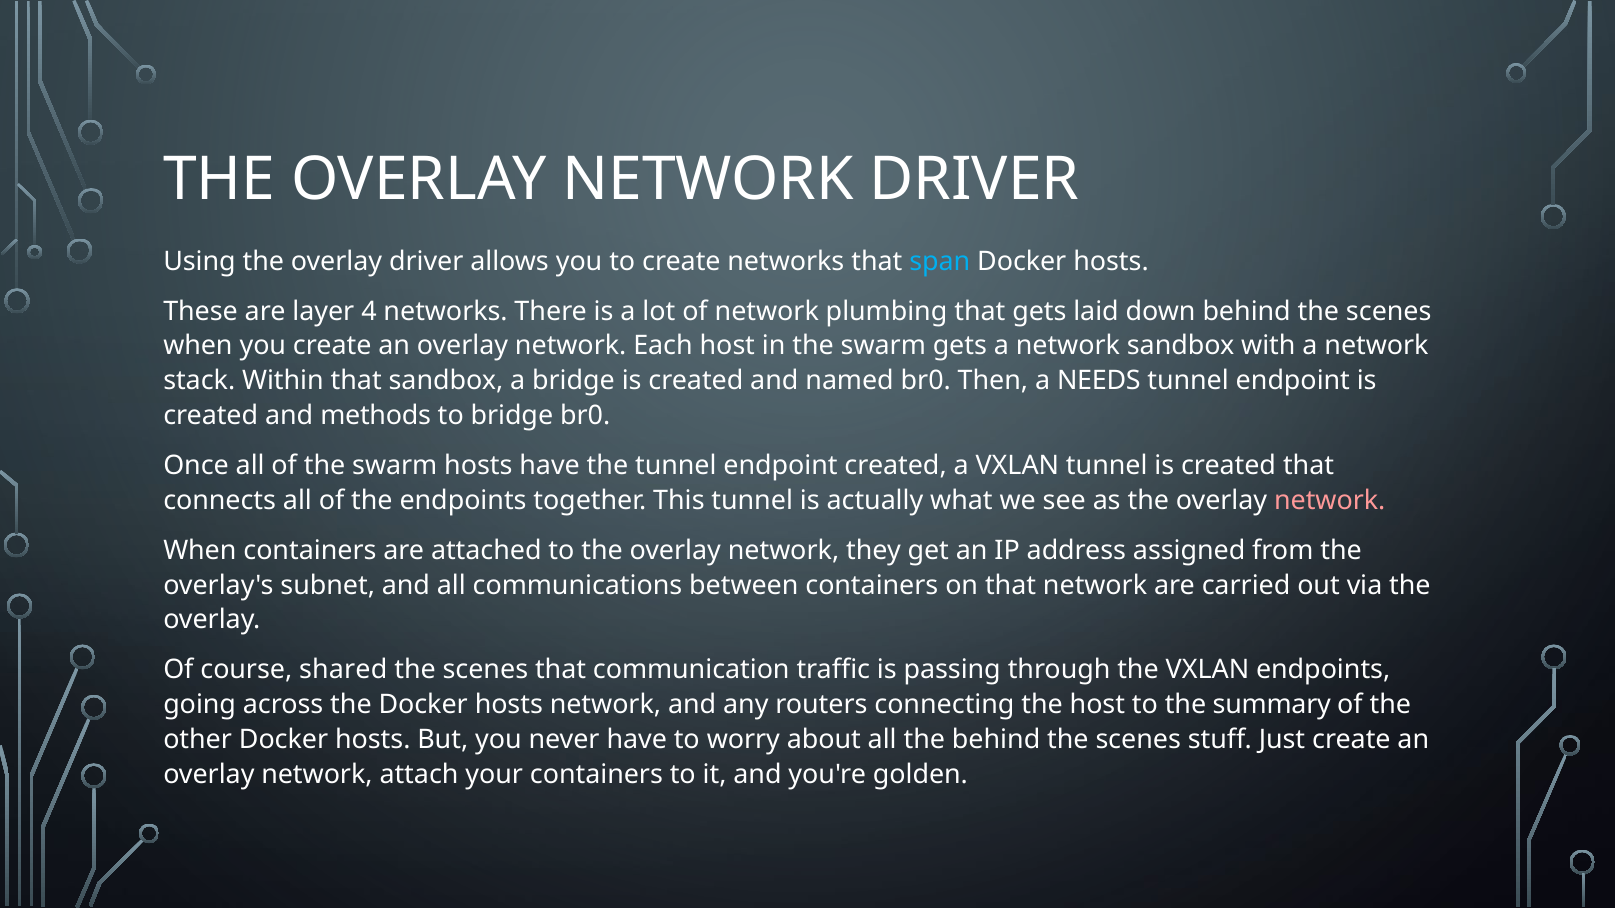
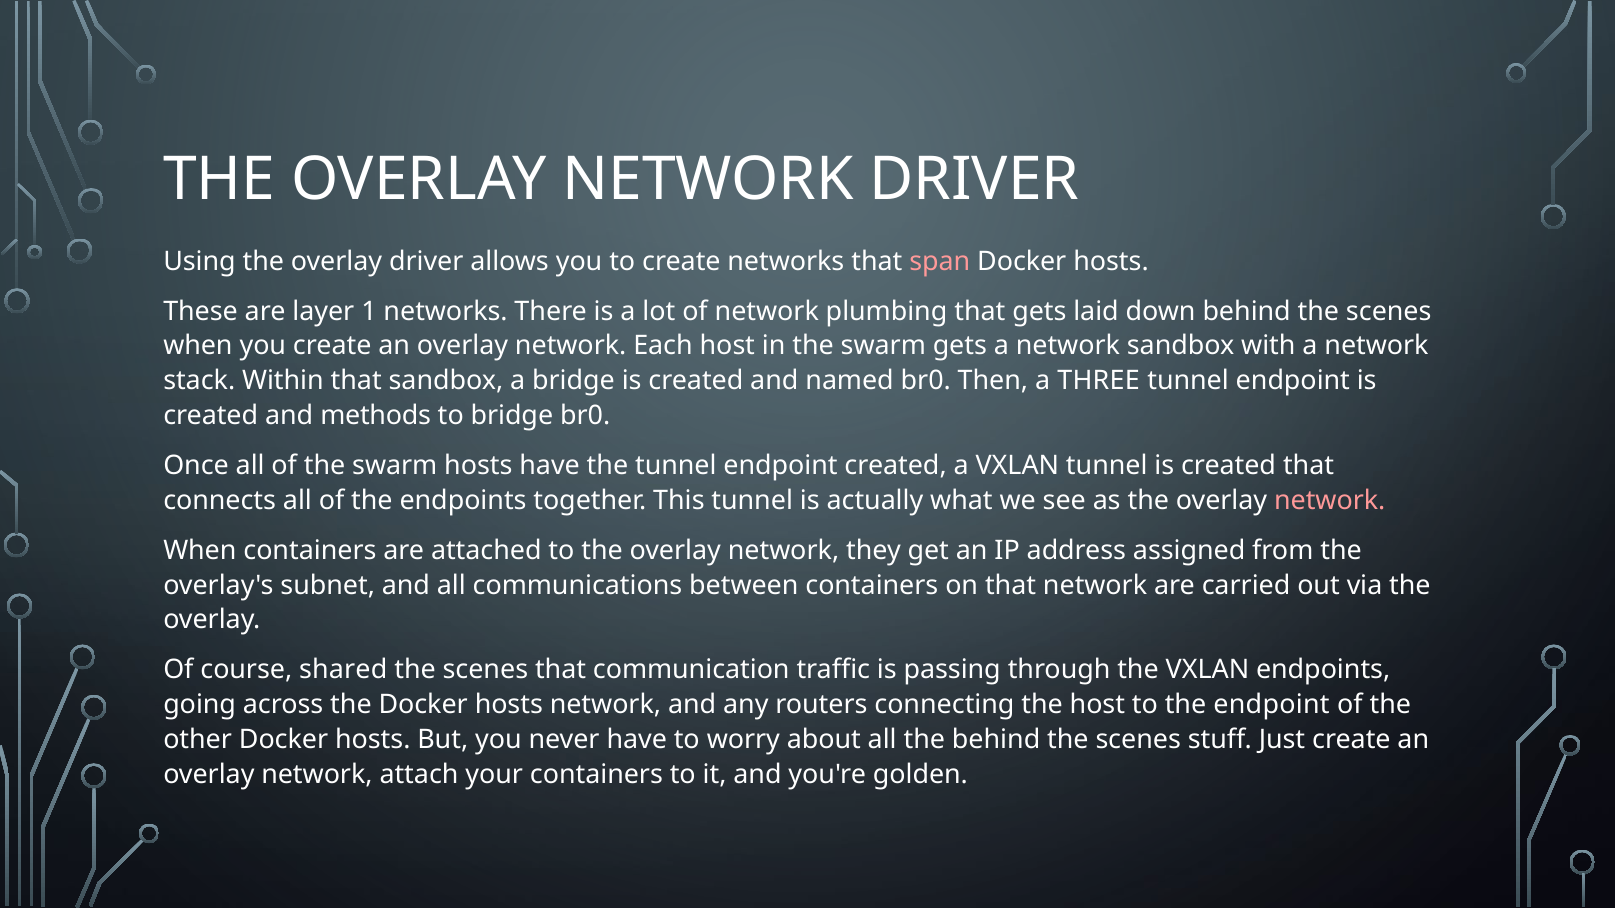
span colour: light blue -> pink (940, 261)
4: 4 -> 1 (369, 311)
NEEDS: NEEDS -> THREE (1099, 381)
the summary: summary -> endpoint (1272, 705)
